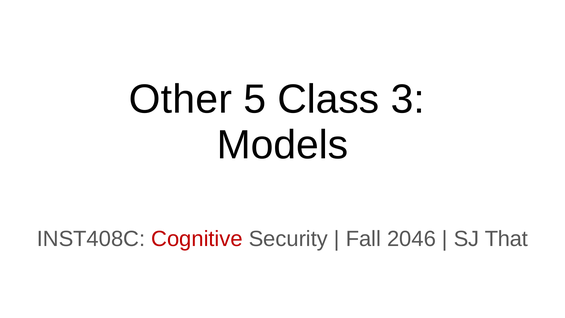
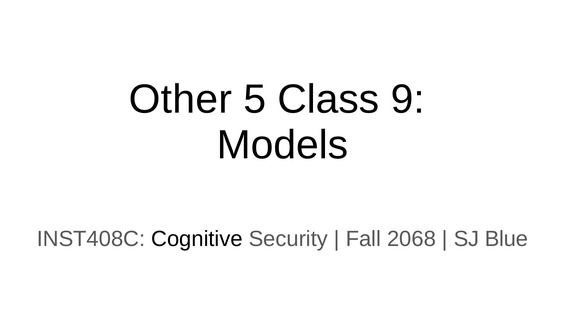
3: 3 -> 9 (408, 99)
Cognitive colour: red -> black (197, 239)
2046: 2046 -> 2068 (412, 239)
That: That -> Blue (506, 239)
